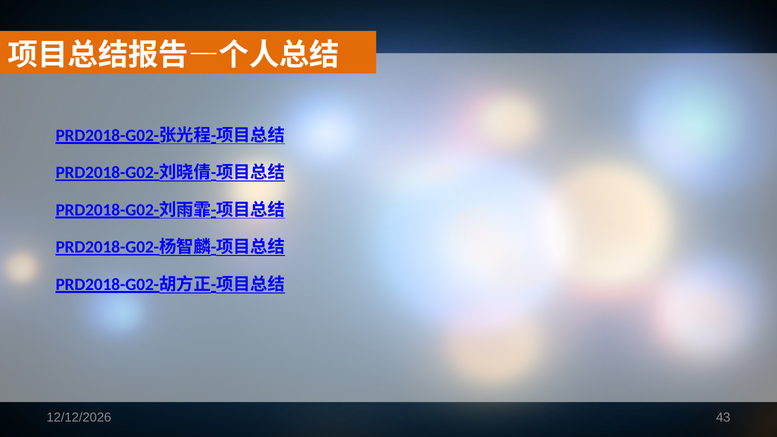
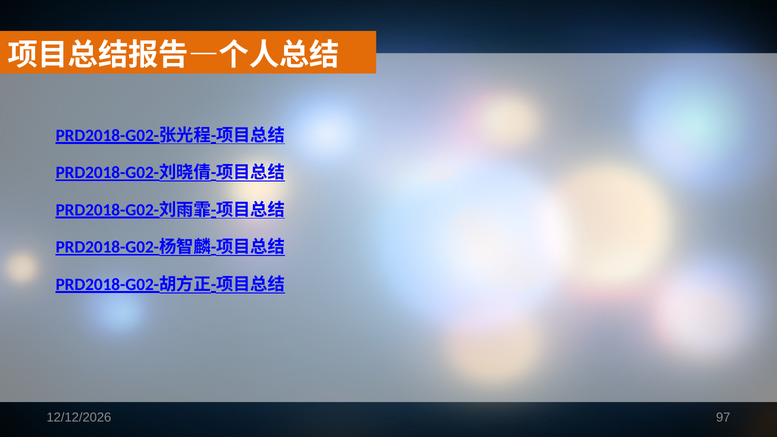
43: 43 -> 97 (723, 418)
